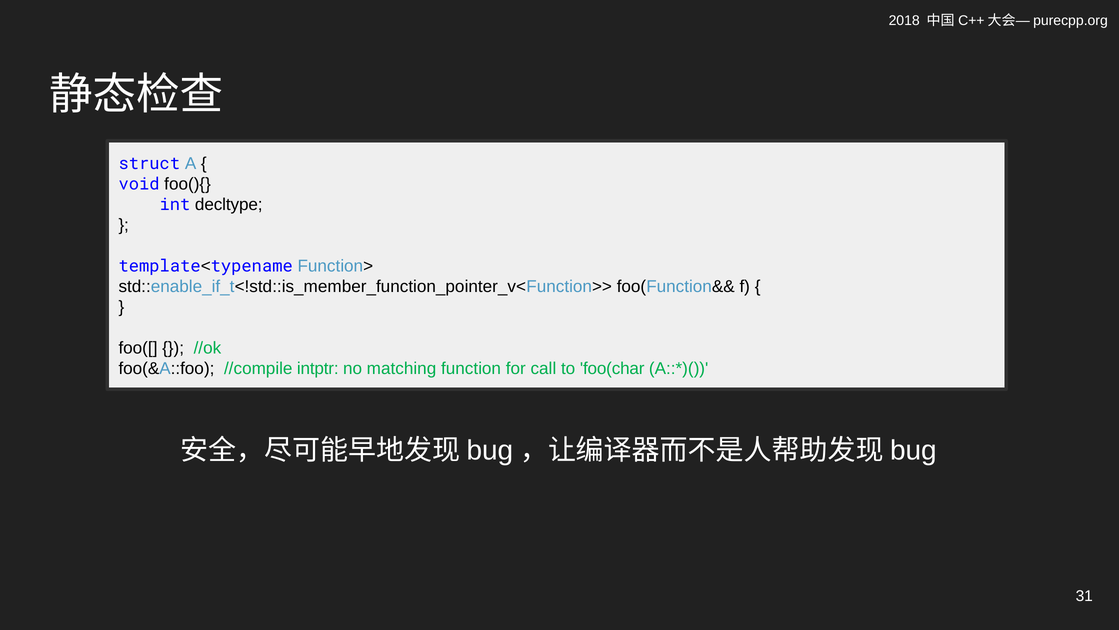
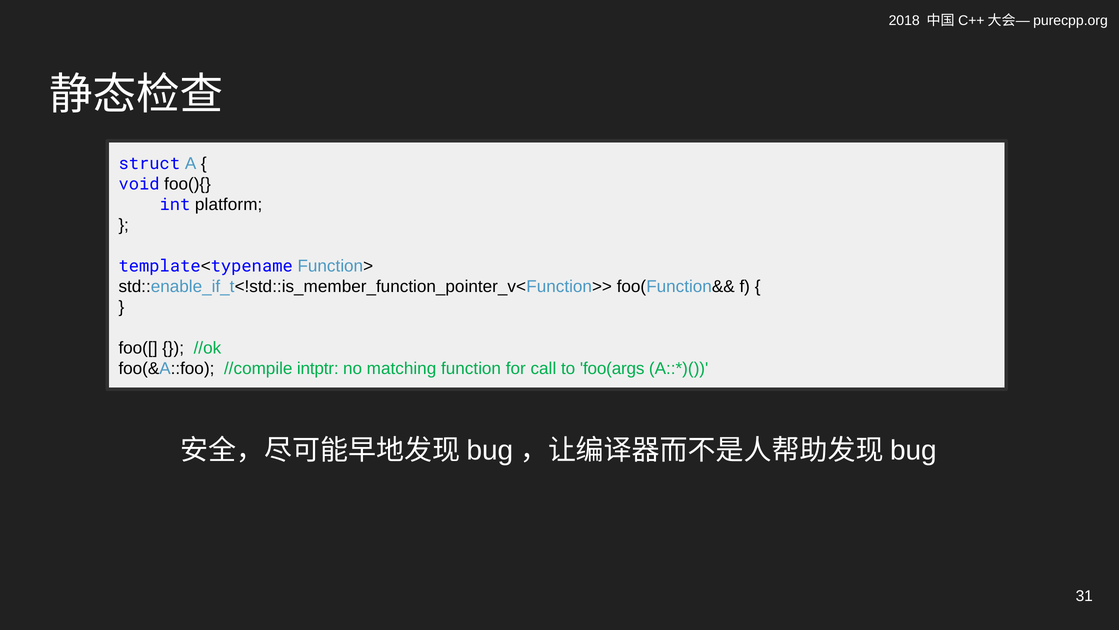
decltype: decltype -> platform (229, 204)
foo(char: foo(char -> foo(args (612, 369)
